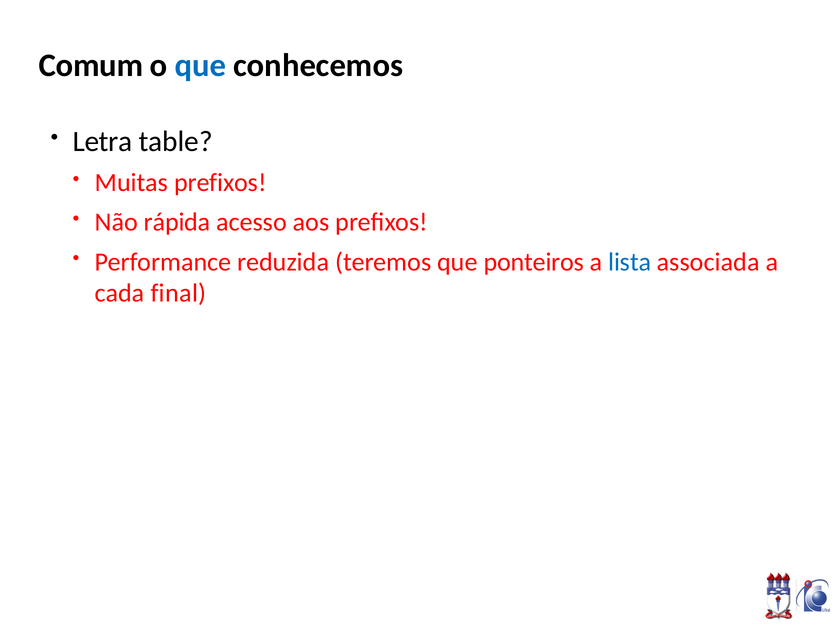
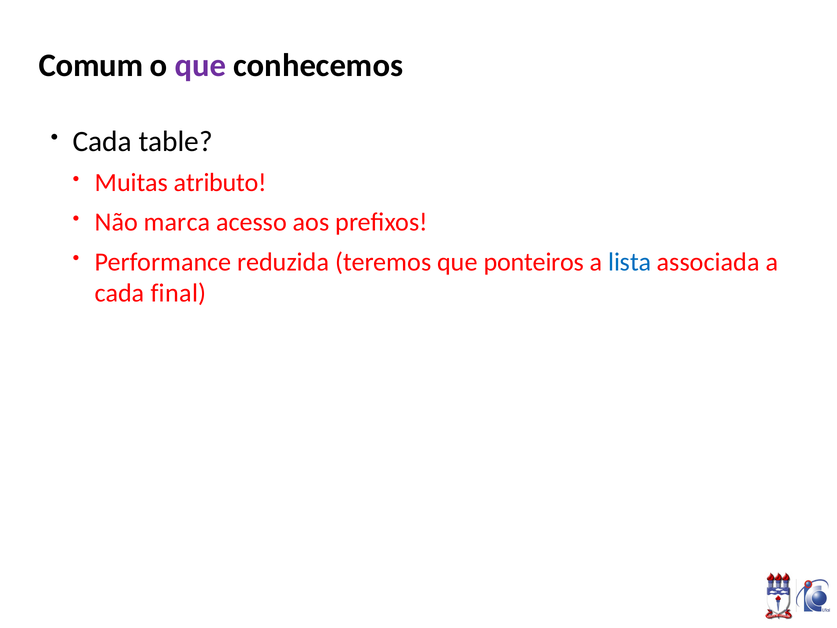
que colour: blue -> purple (200, 65)
Letra: Letra -> Cada (102, 141)
Muitas prefixos: prefixos -> atributo (220, 183)
rápida: rápida -> marca (177, 222)
